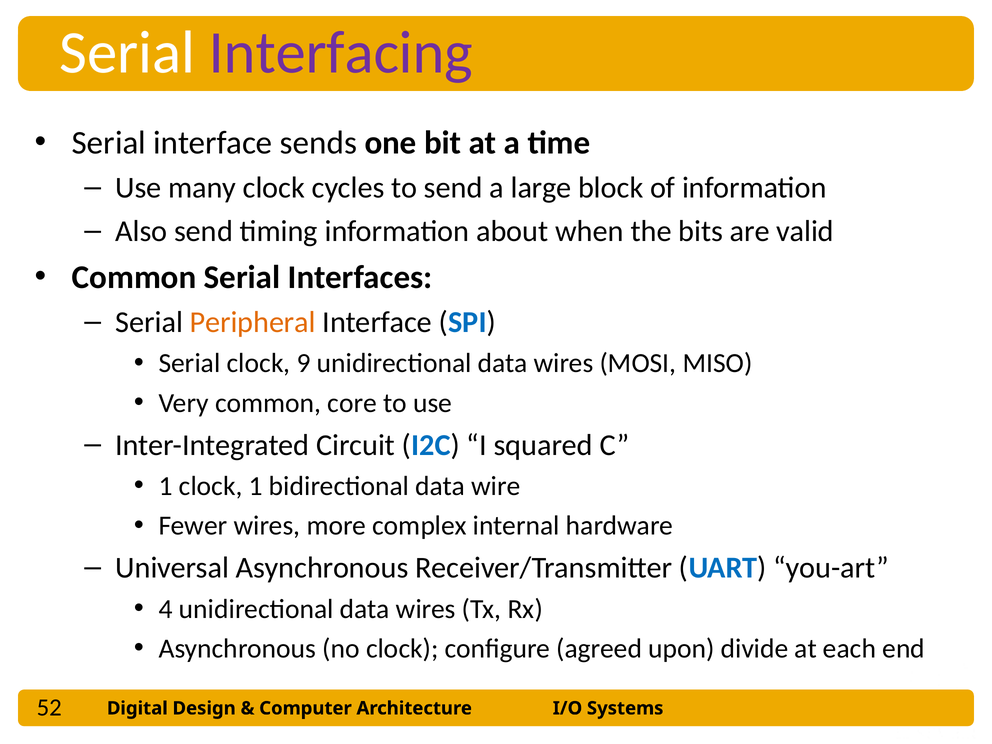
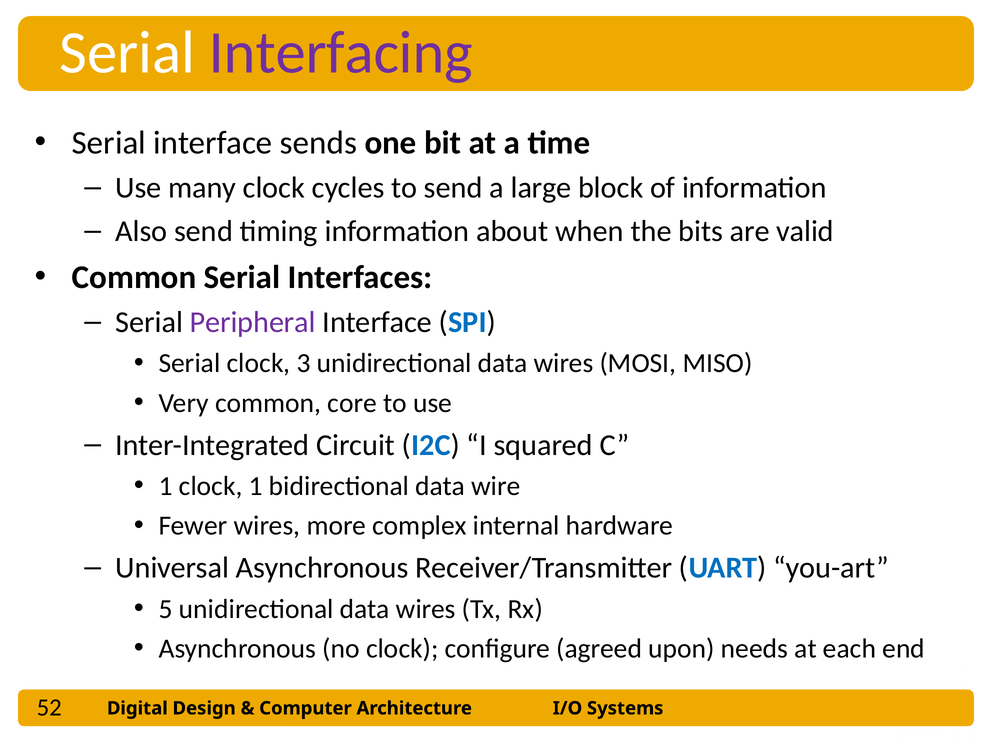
Peripheral colour: orange -> purple (253, 322)
9: 9 -> 3 (304, 363)
4: 4 -> 5 (166, 609)
divide: divide -> needs (755, 649)
